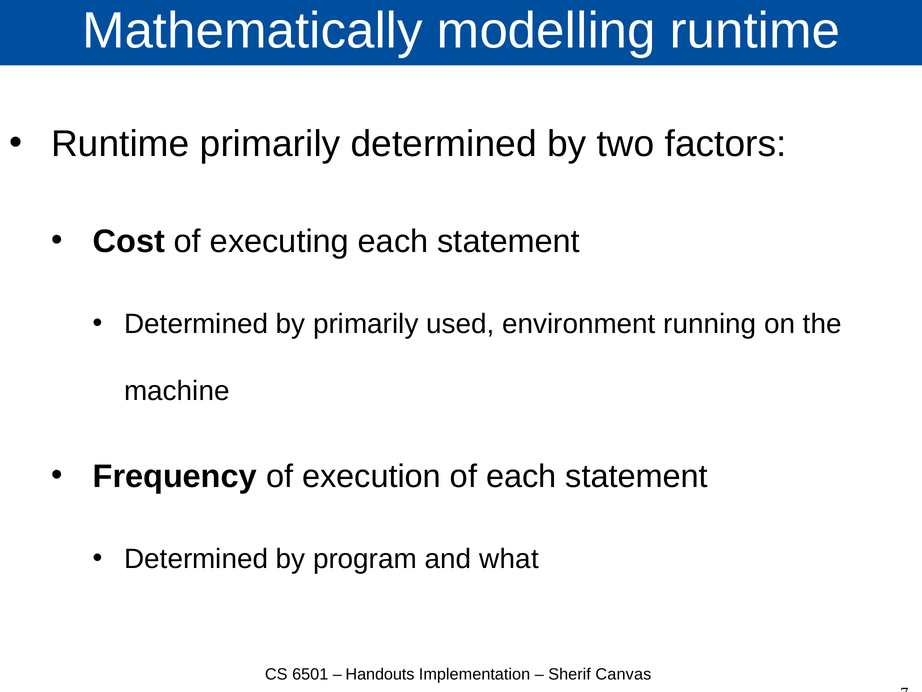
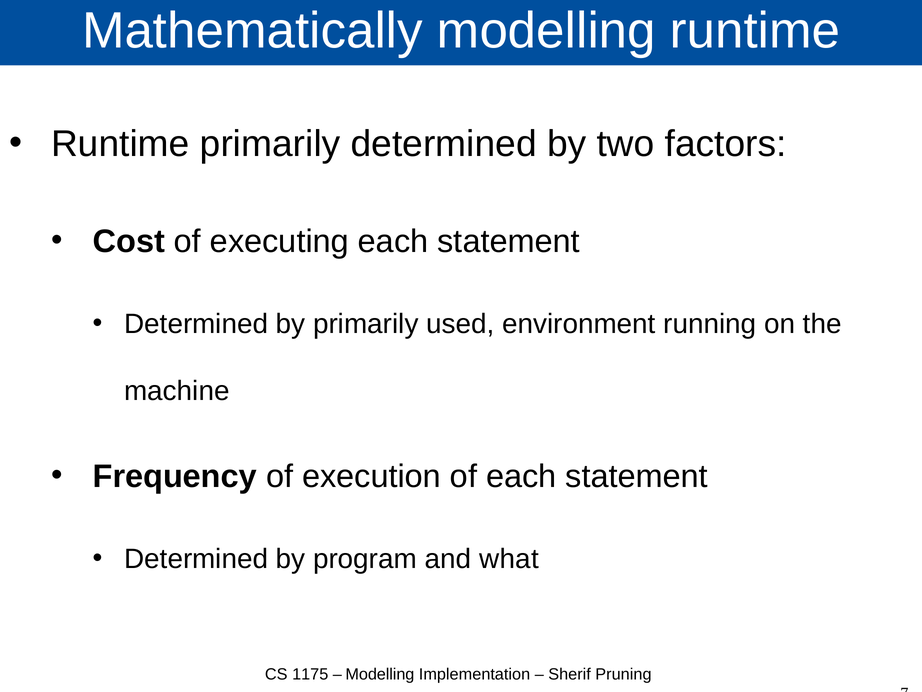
6501: 6501 -> 1175 (310, 674)
Handouts: Handouts -> Modelling (380, 674)
Canvas: Canvas -> Pruning (623, 674)
